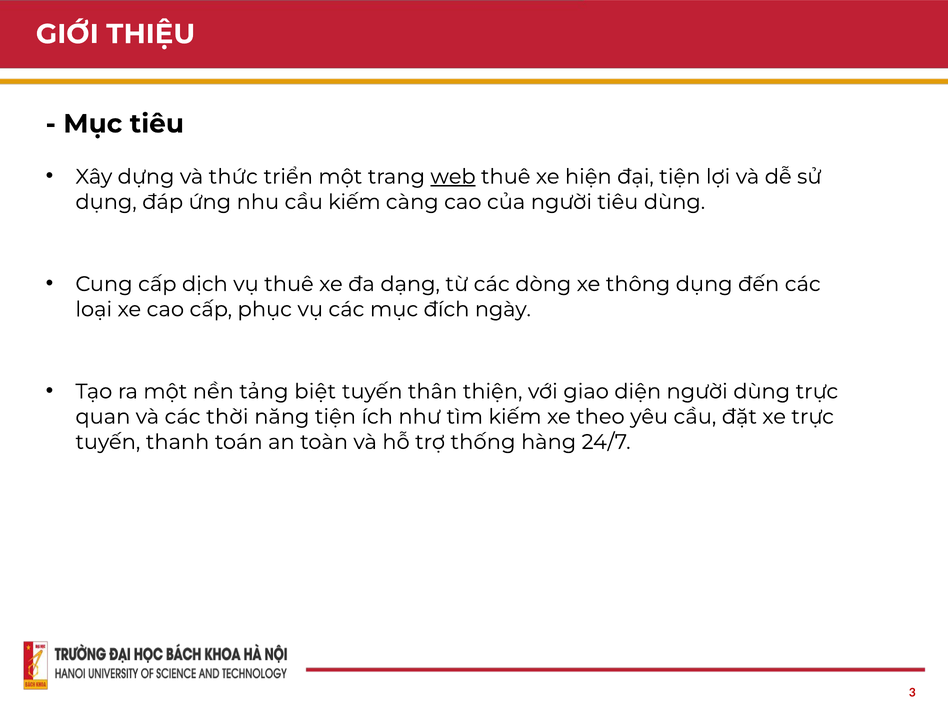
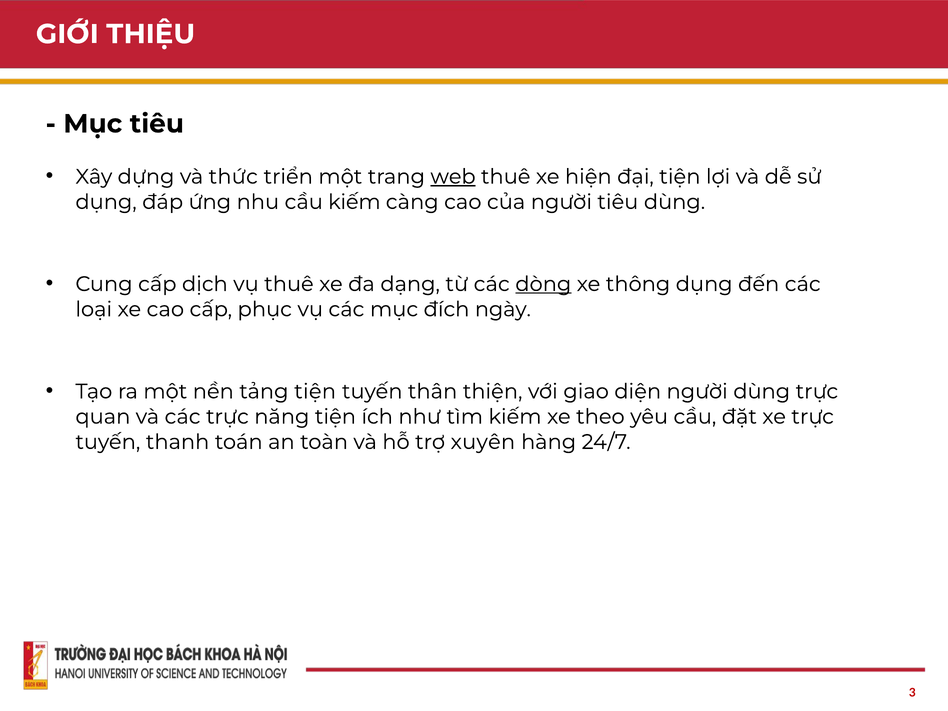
dòng underline: none -> present (543, 284)
tảng biệt: biệt -> tiện (315, 391)
các thời: thời -> trực (227, 417)
thống: thống -> xuyên (483, 442)
